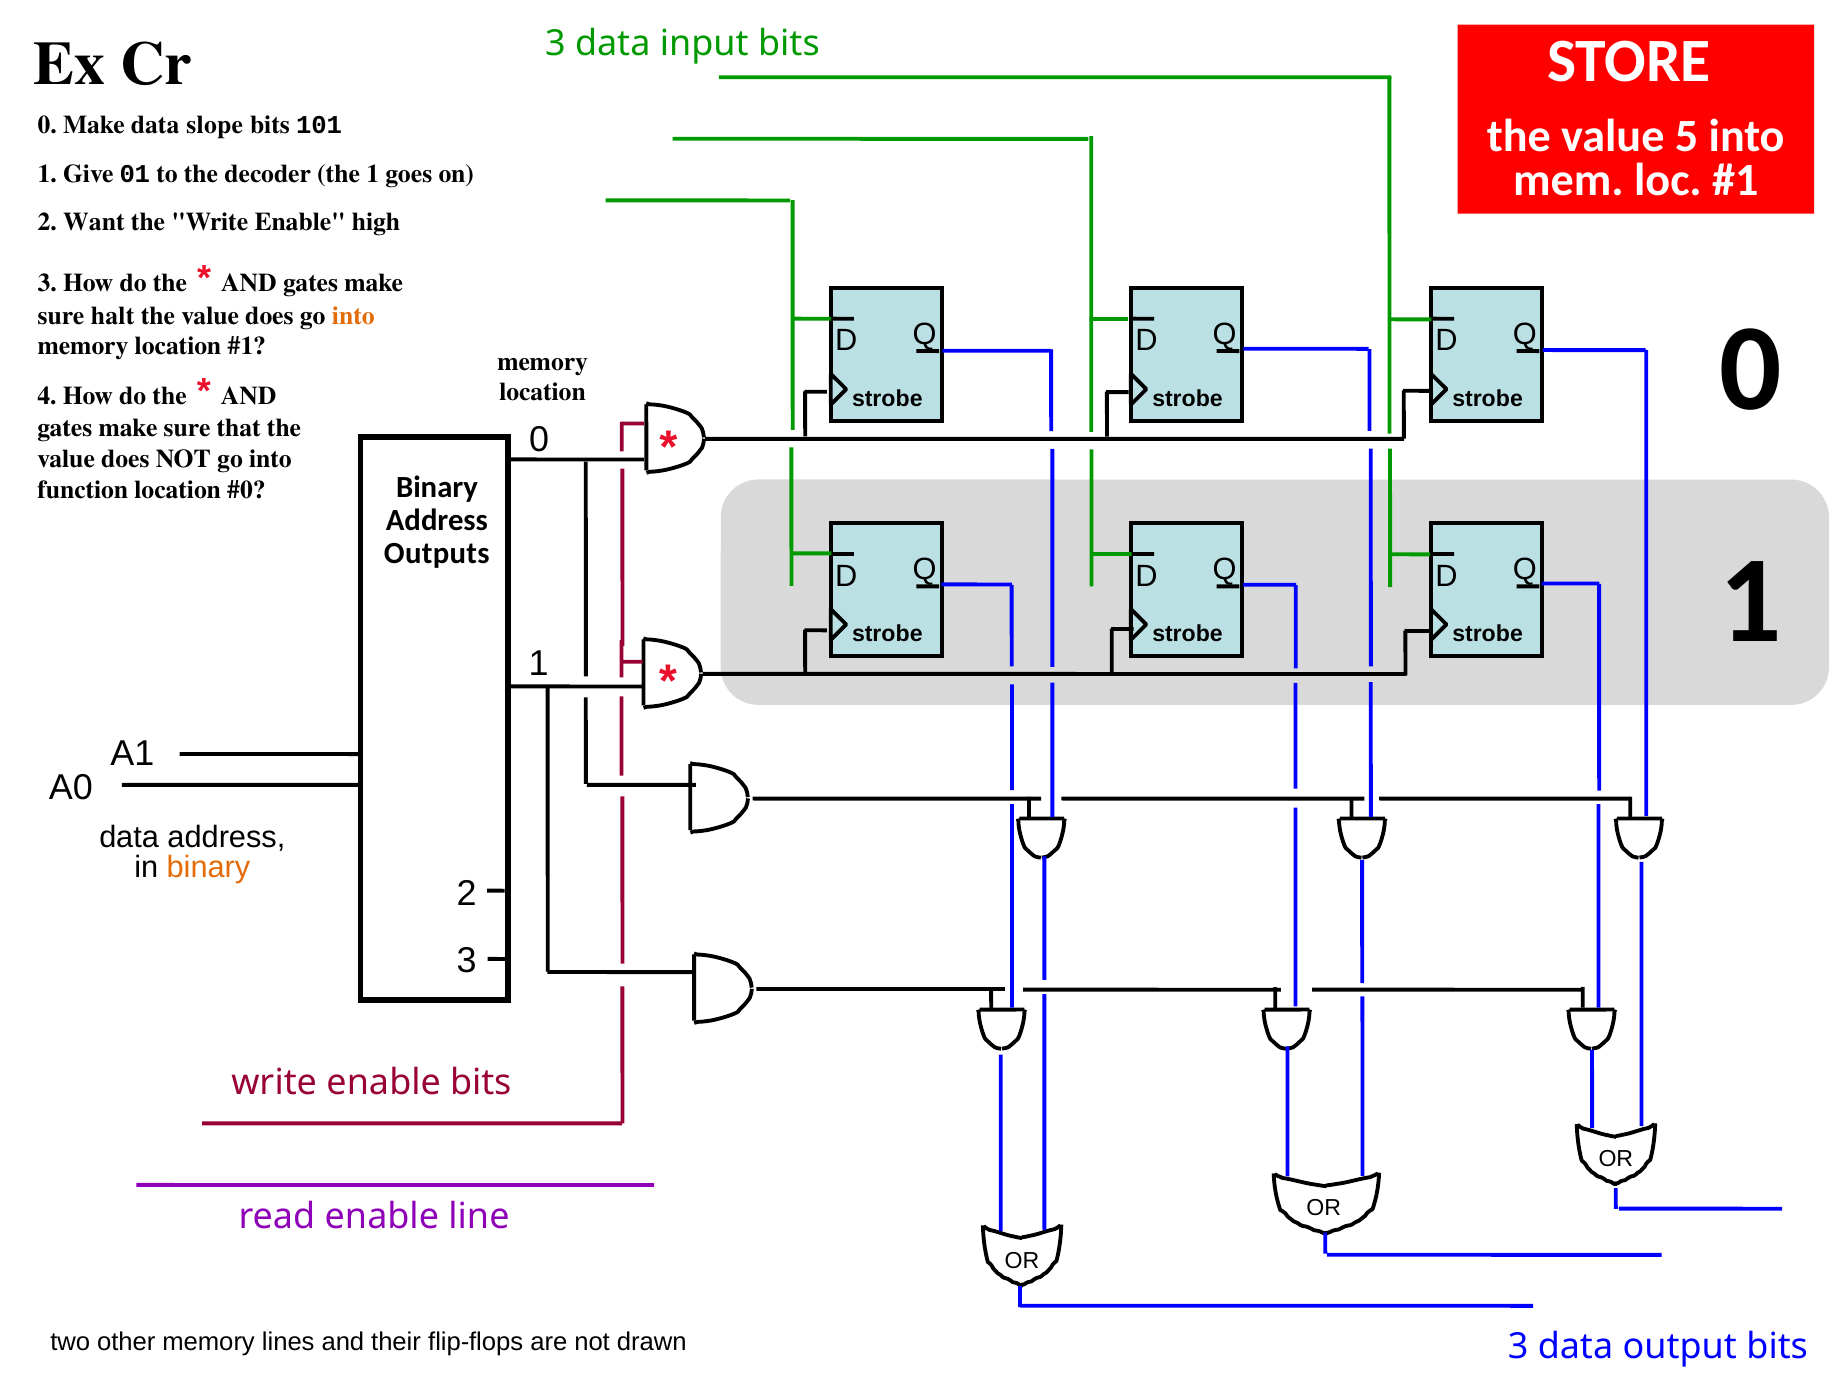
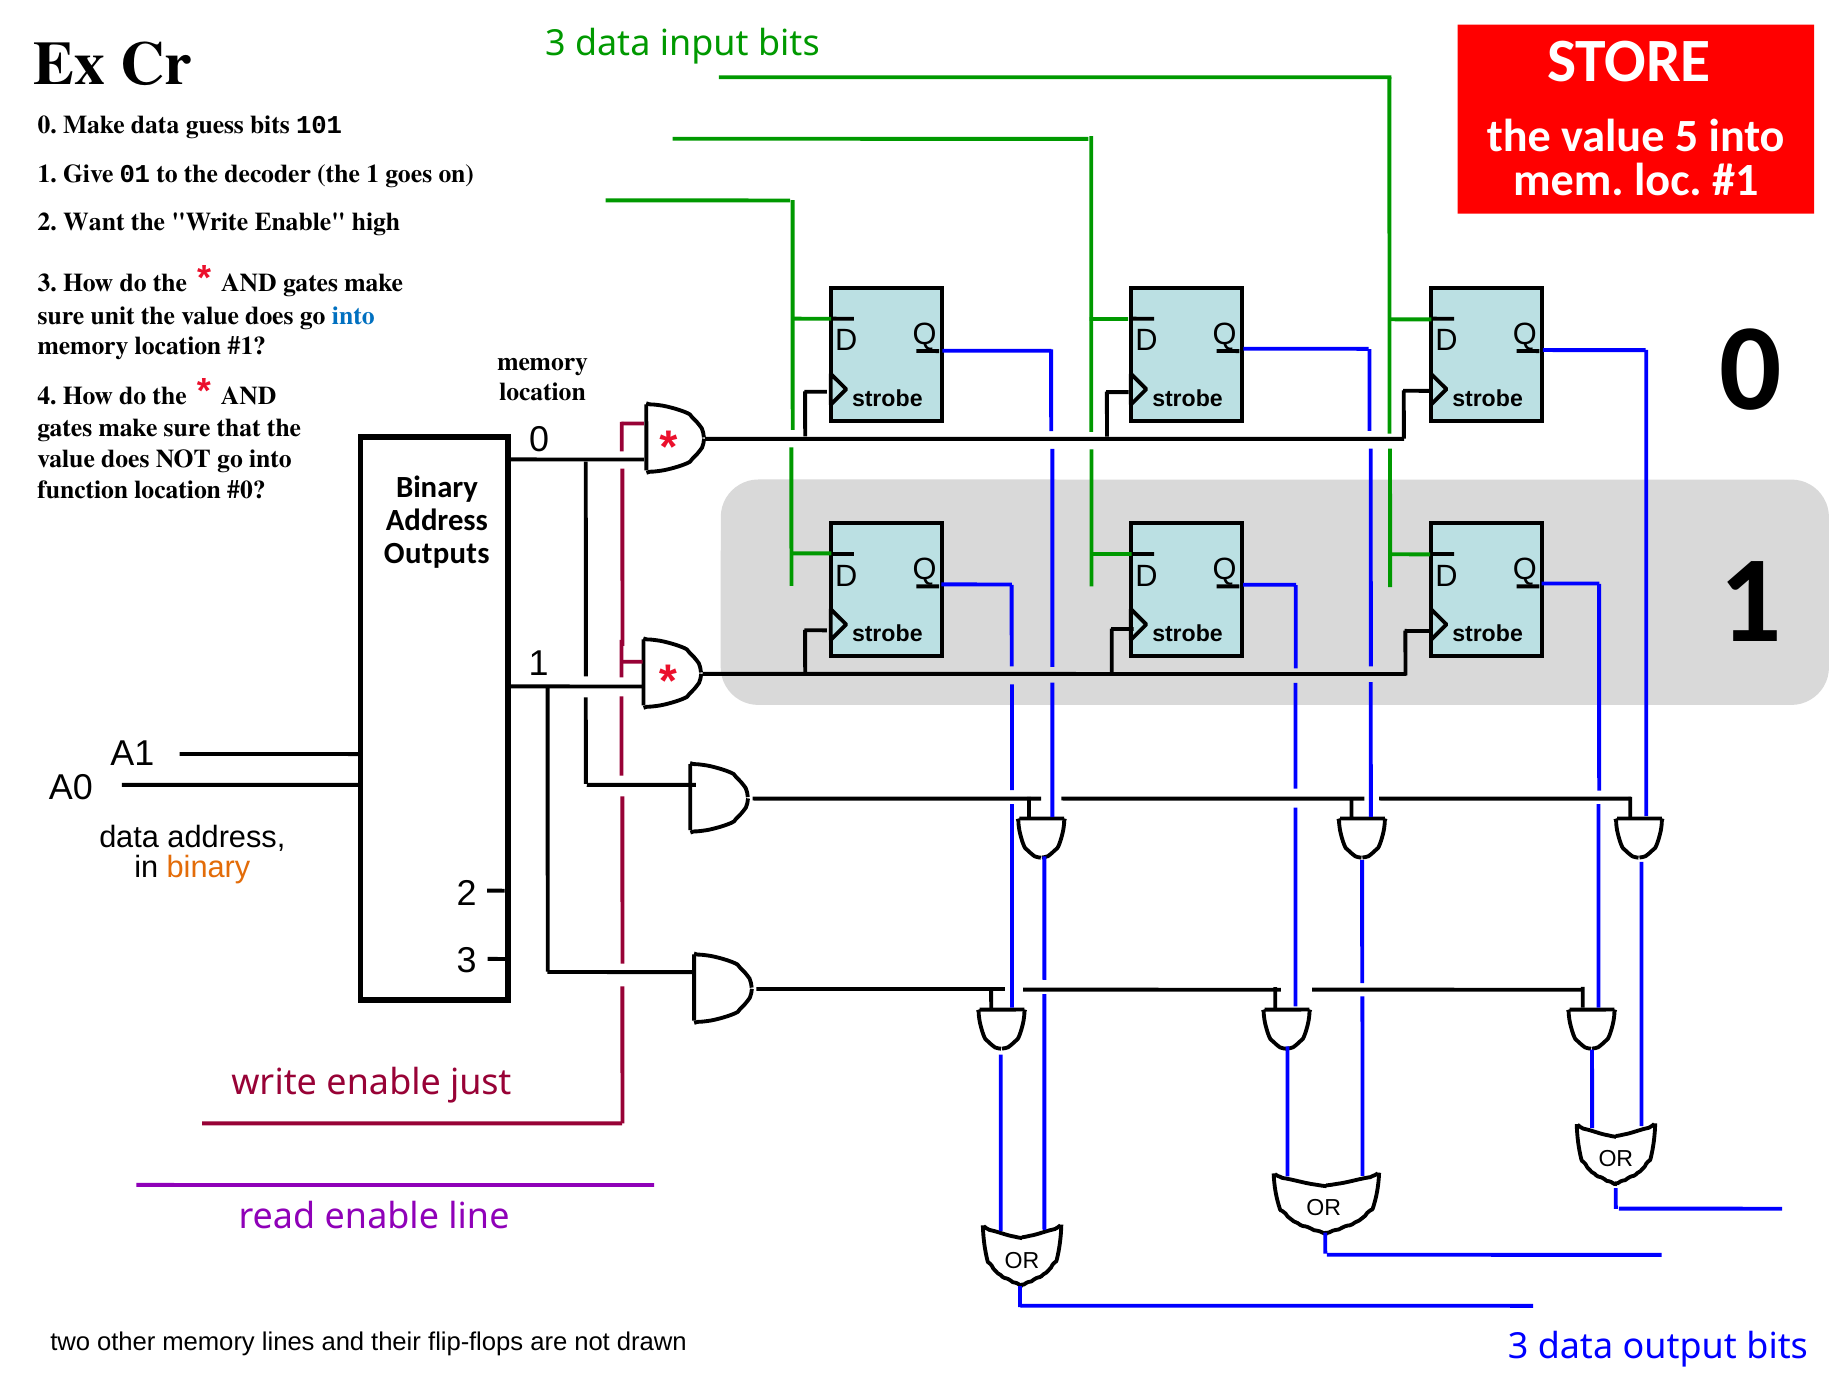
slope: slope -> guess (215, 125)
halt: halt -> unit (113, 316)
into colour: orange -> blue (353, 316)
enable bits: bits -> just (481, 1083)
